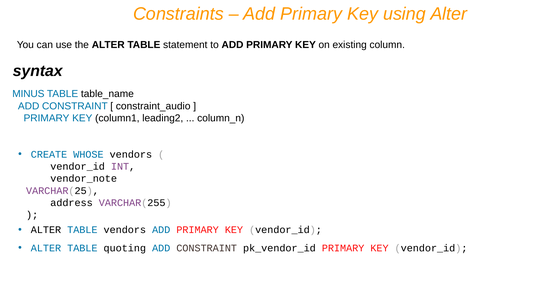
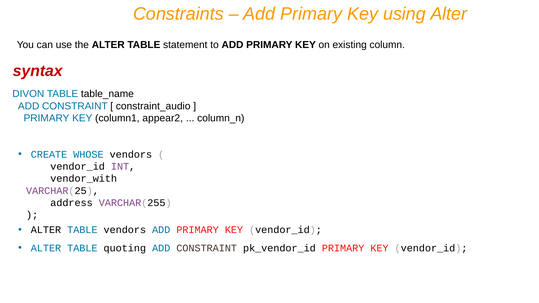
syntax colour: black -> red (38, 71)
MINUS: MINUS -> DIVON (28, 94)
leading2: leading2 -> appear2 (163, 118)
vendor_note: vendor_note -> vendor_with (84, 179)
